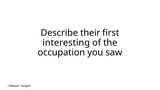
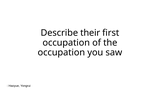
interesting: interesting -> occupation (66, 43)
